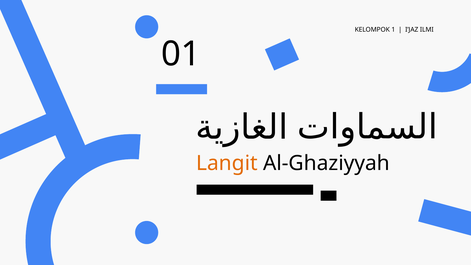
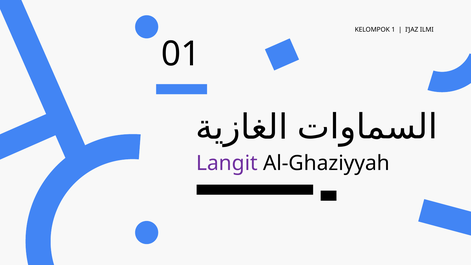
Langit colour: orange -> purple (227, 163)
